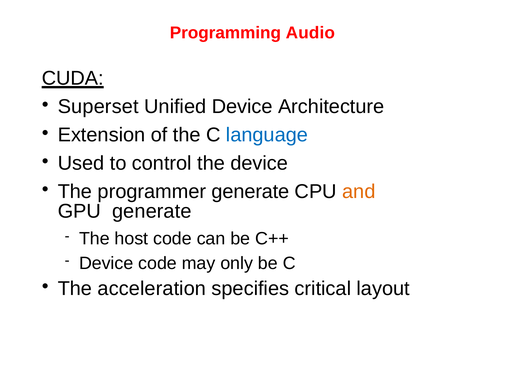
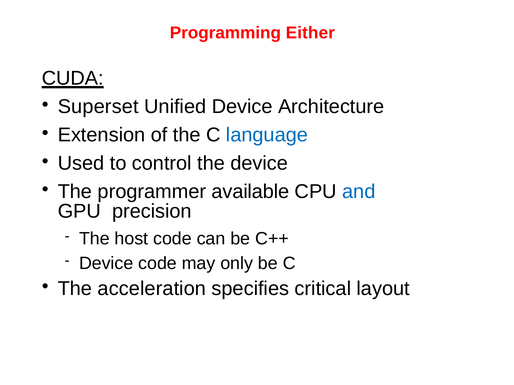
Audio: Audio -> Either (310, 33)
programmer generate: generate -> available (250, 192)
and colour: orange -> blue (359, 192)
GPU generate: generate -> precision (152, 211)
